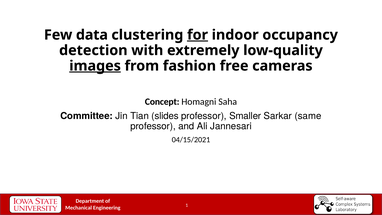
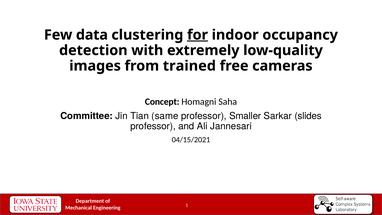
images underline: present -> none (95, 66)
fashion: fashion -> trained (189, 66)
slides: slides -> same (165, 116)
same: same -> slides (308, 116)
